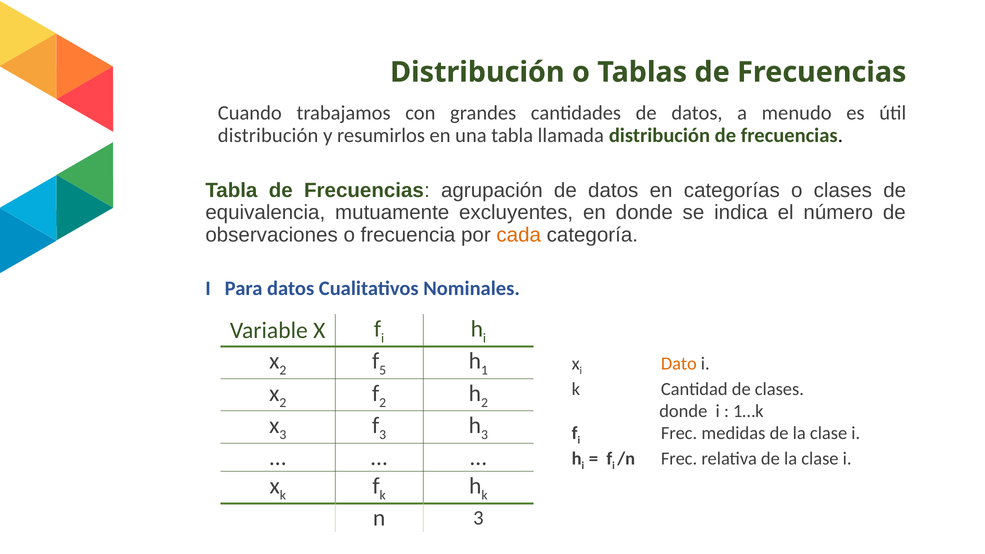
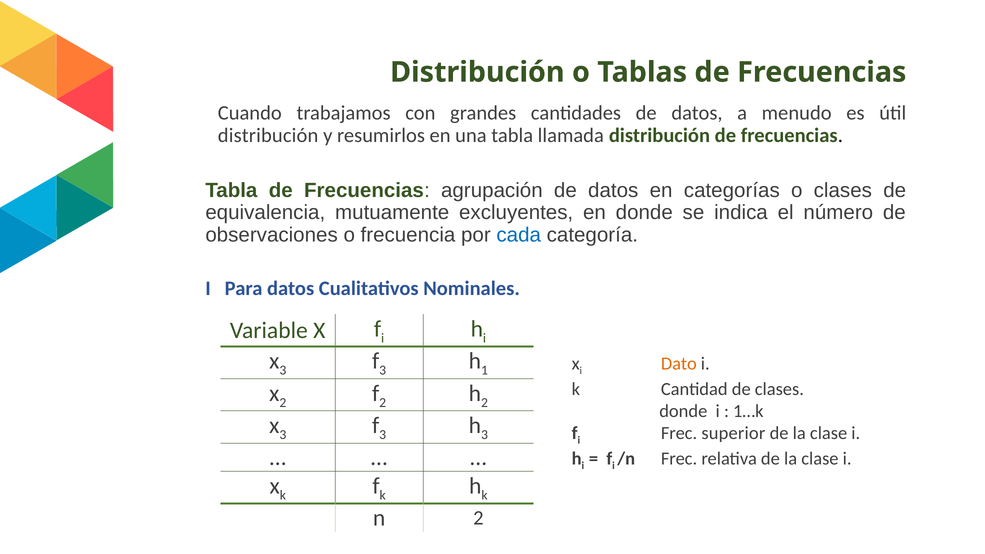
cada colour: orange -> blue (519, 235)
2: 2 -> 3 (283, 370)
5: 5 -> 3 (383, 370)
medidas: medidas -> superior (733, 433)
n 3: 3 -> 2 (478, 518)
